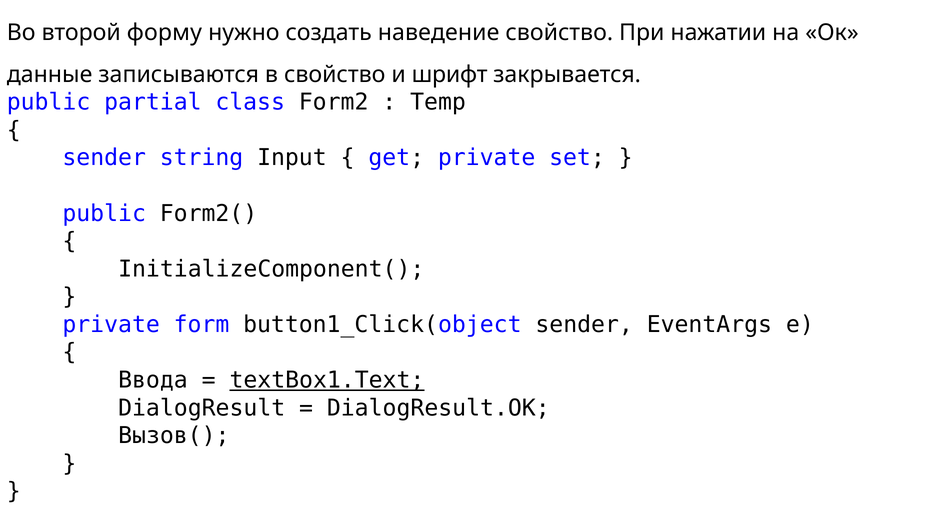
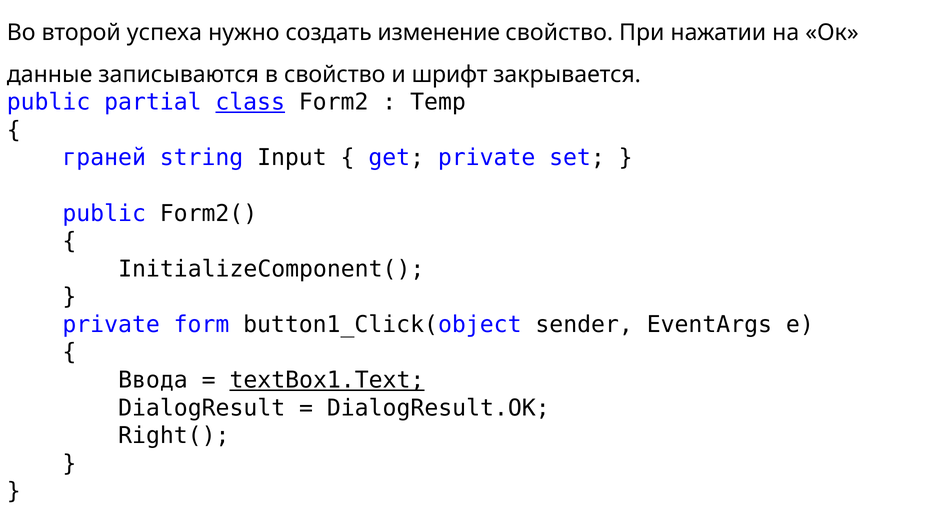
форму: форму -> успеха (164, 33)
наведение: наведение -> изменение (439, 33)
class underline: none -> present (250, 102)
sender: sender -> граней (104, 158)
Вызов(: Вызов( -> Right( (174, 435)
